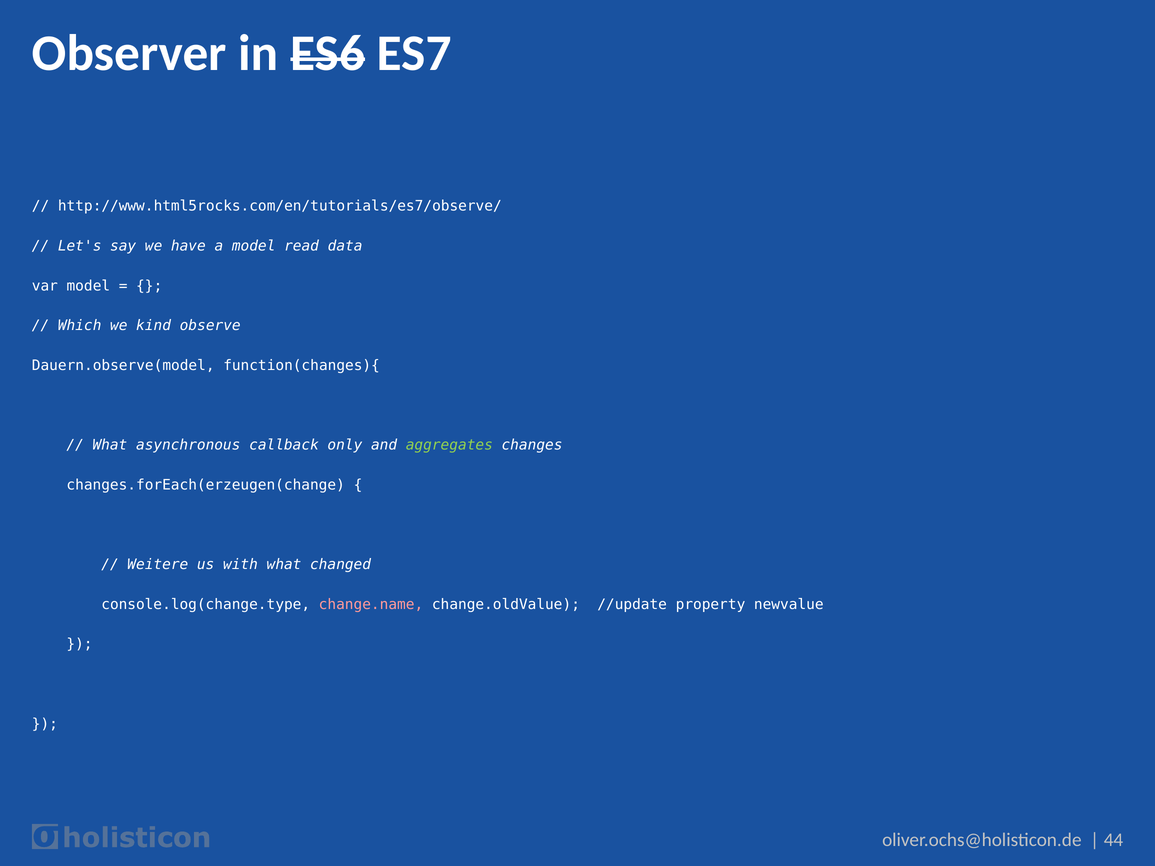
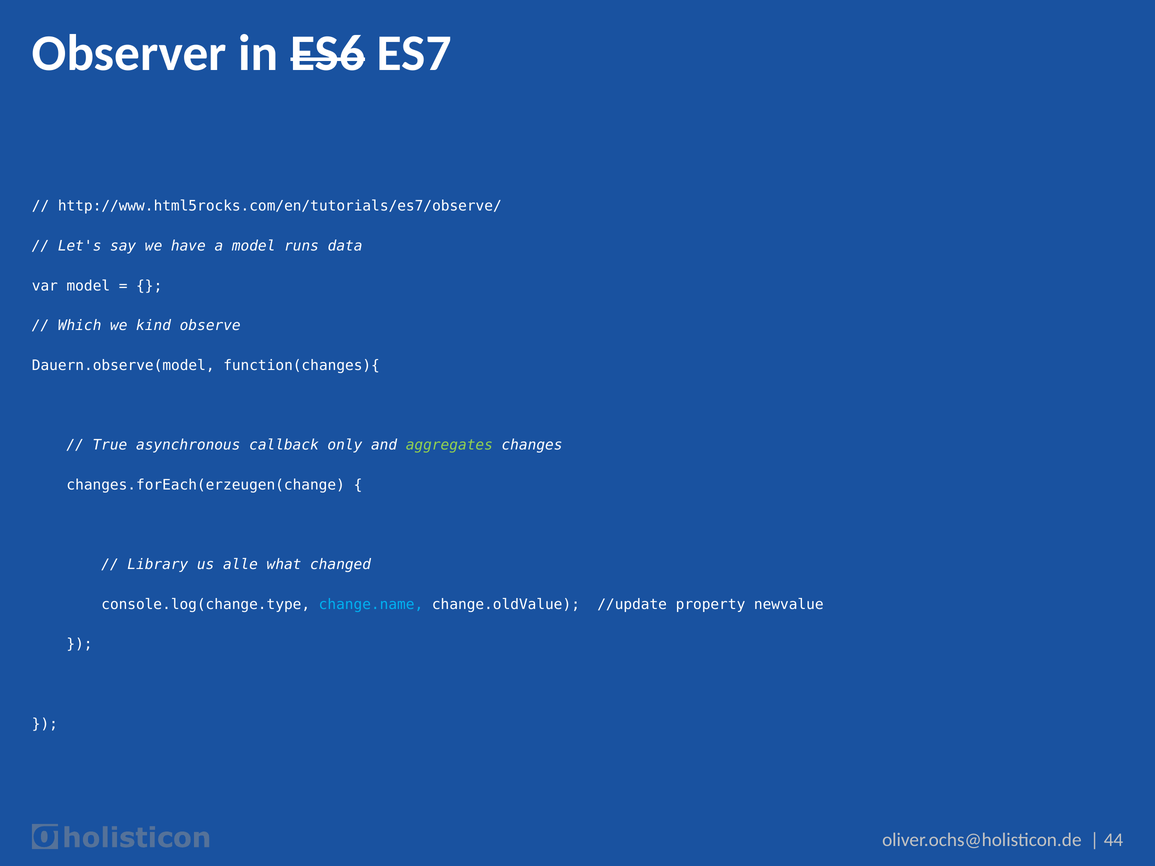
read: read -> runs (302, 246)
What: What -> True (110, 445)
Weitere: Weitere -> Library (158, 565)
with: with -> alle (240, 565)
change.name colour: pink -> light blue (371, 605)
